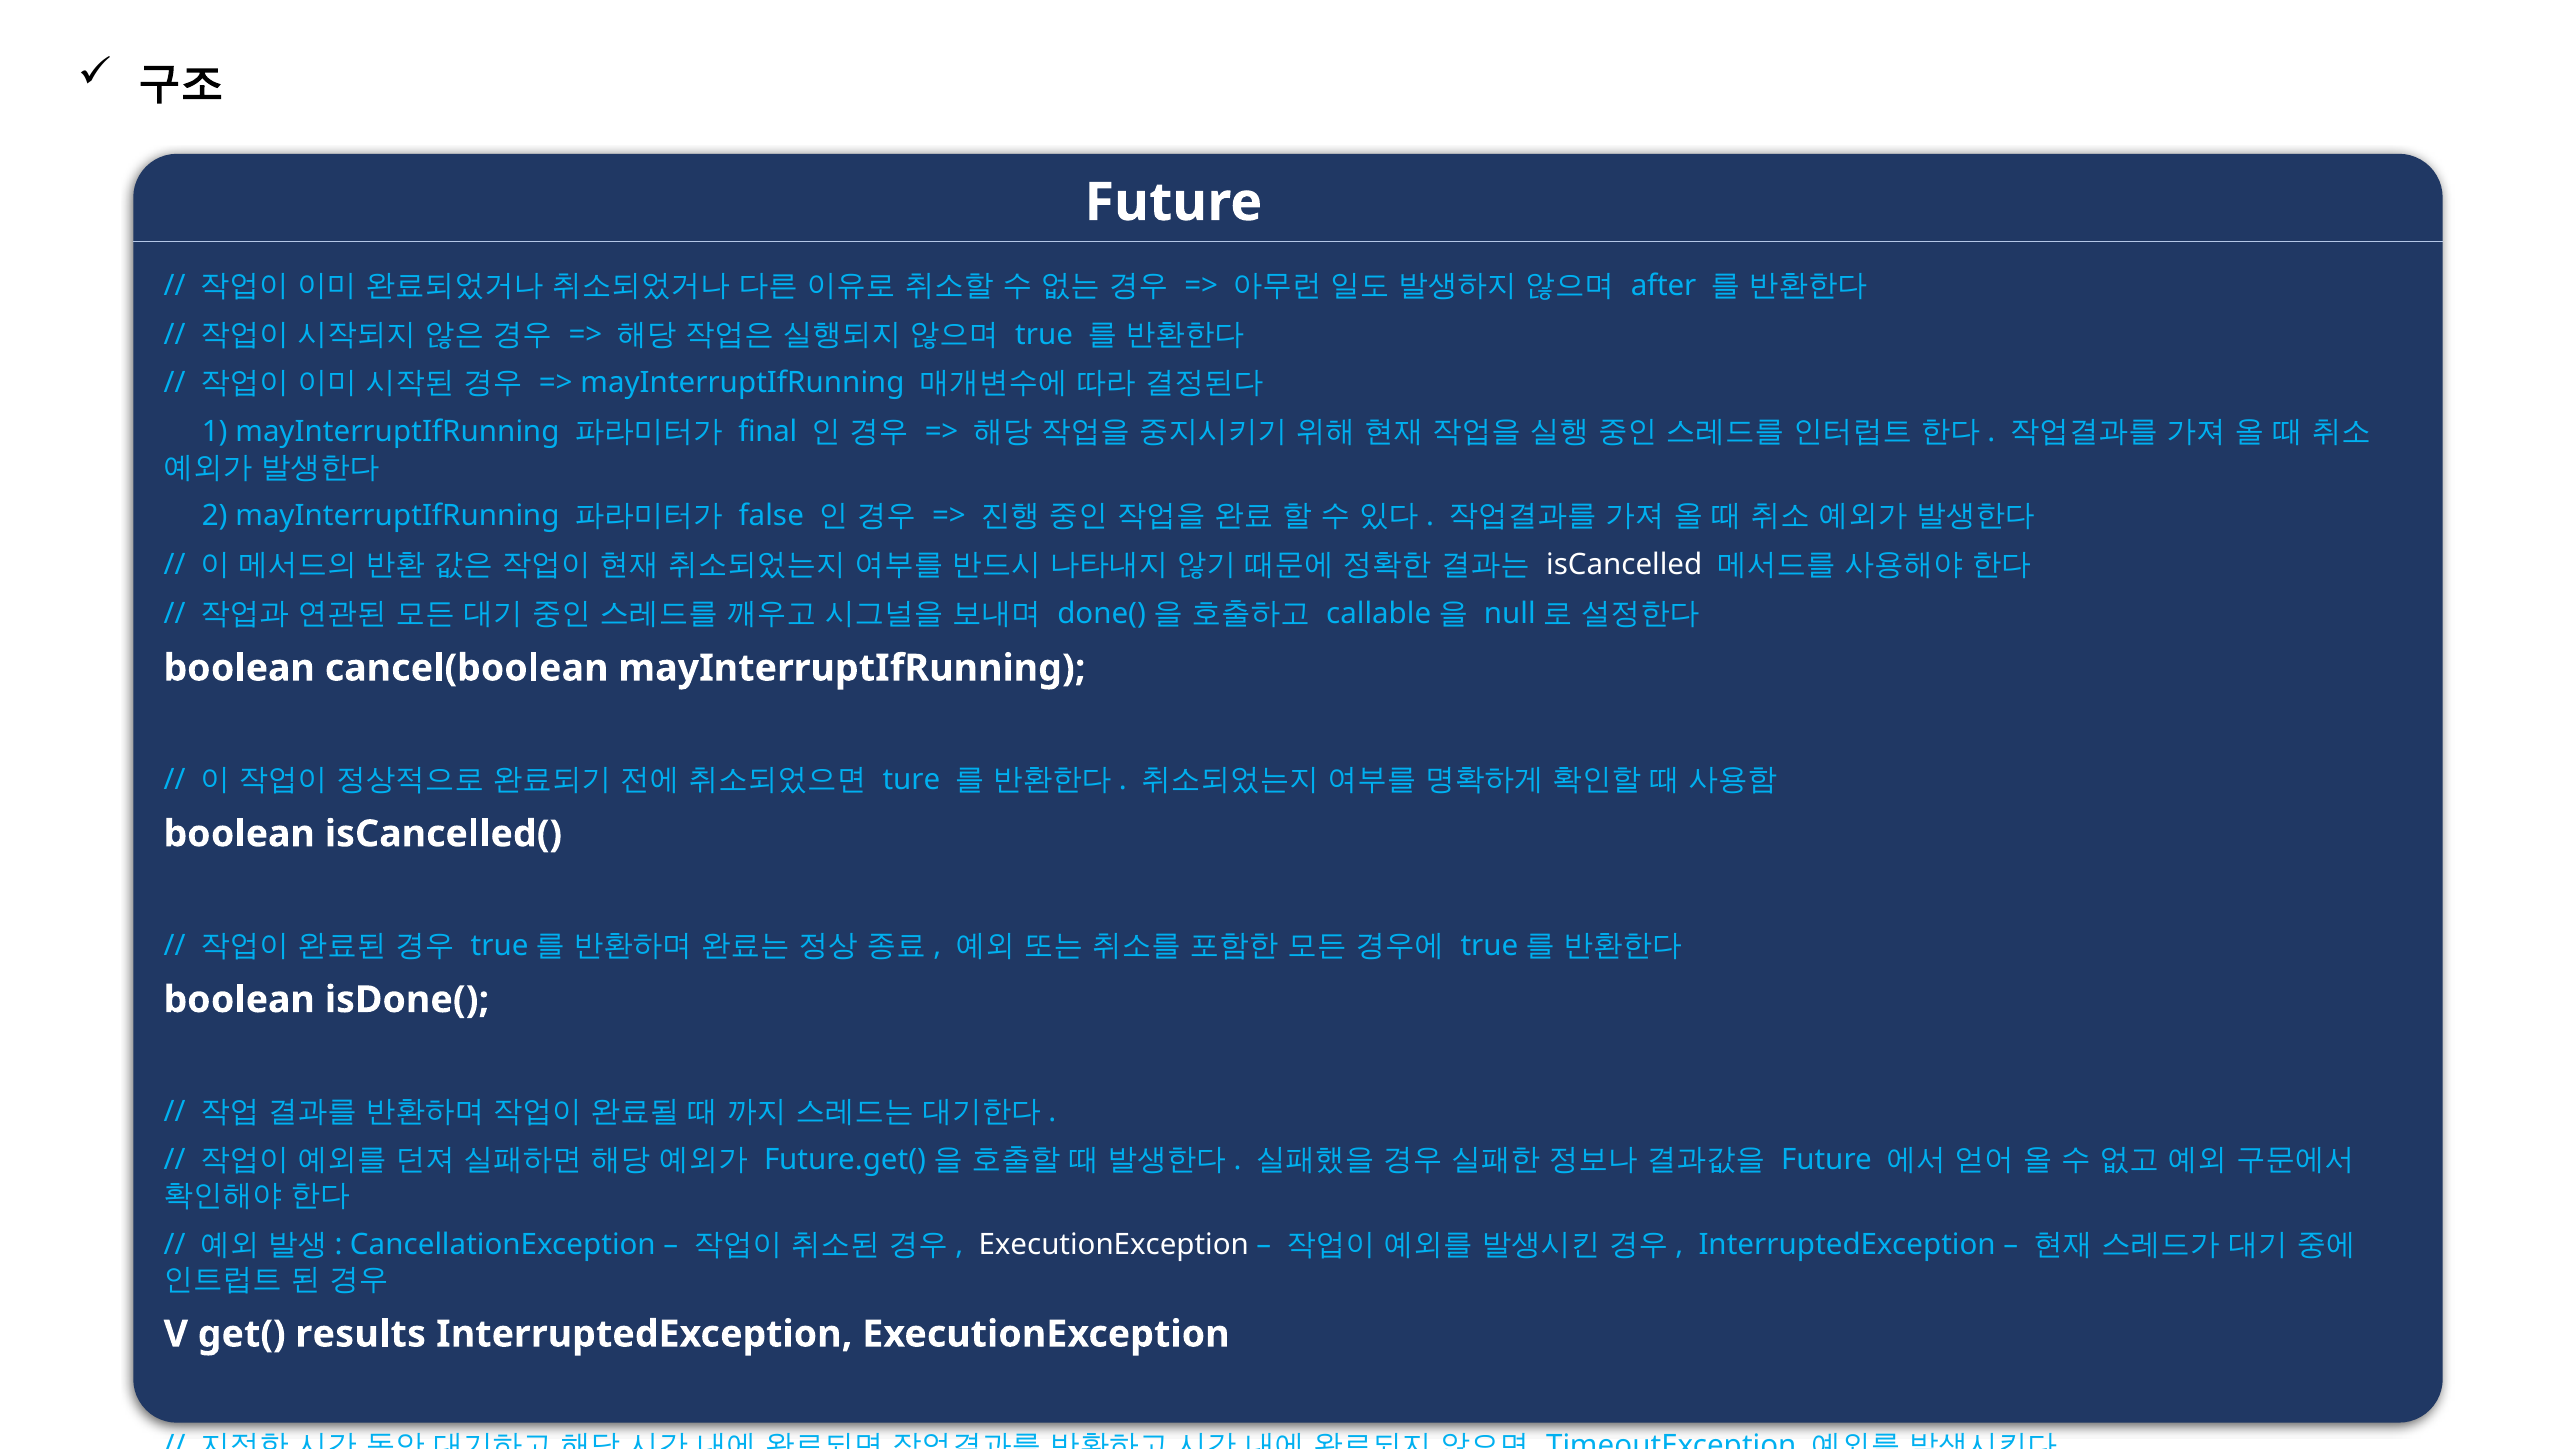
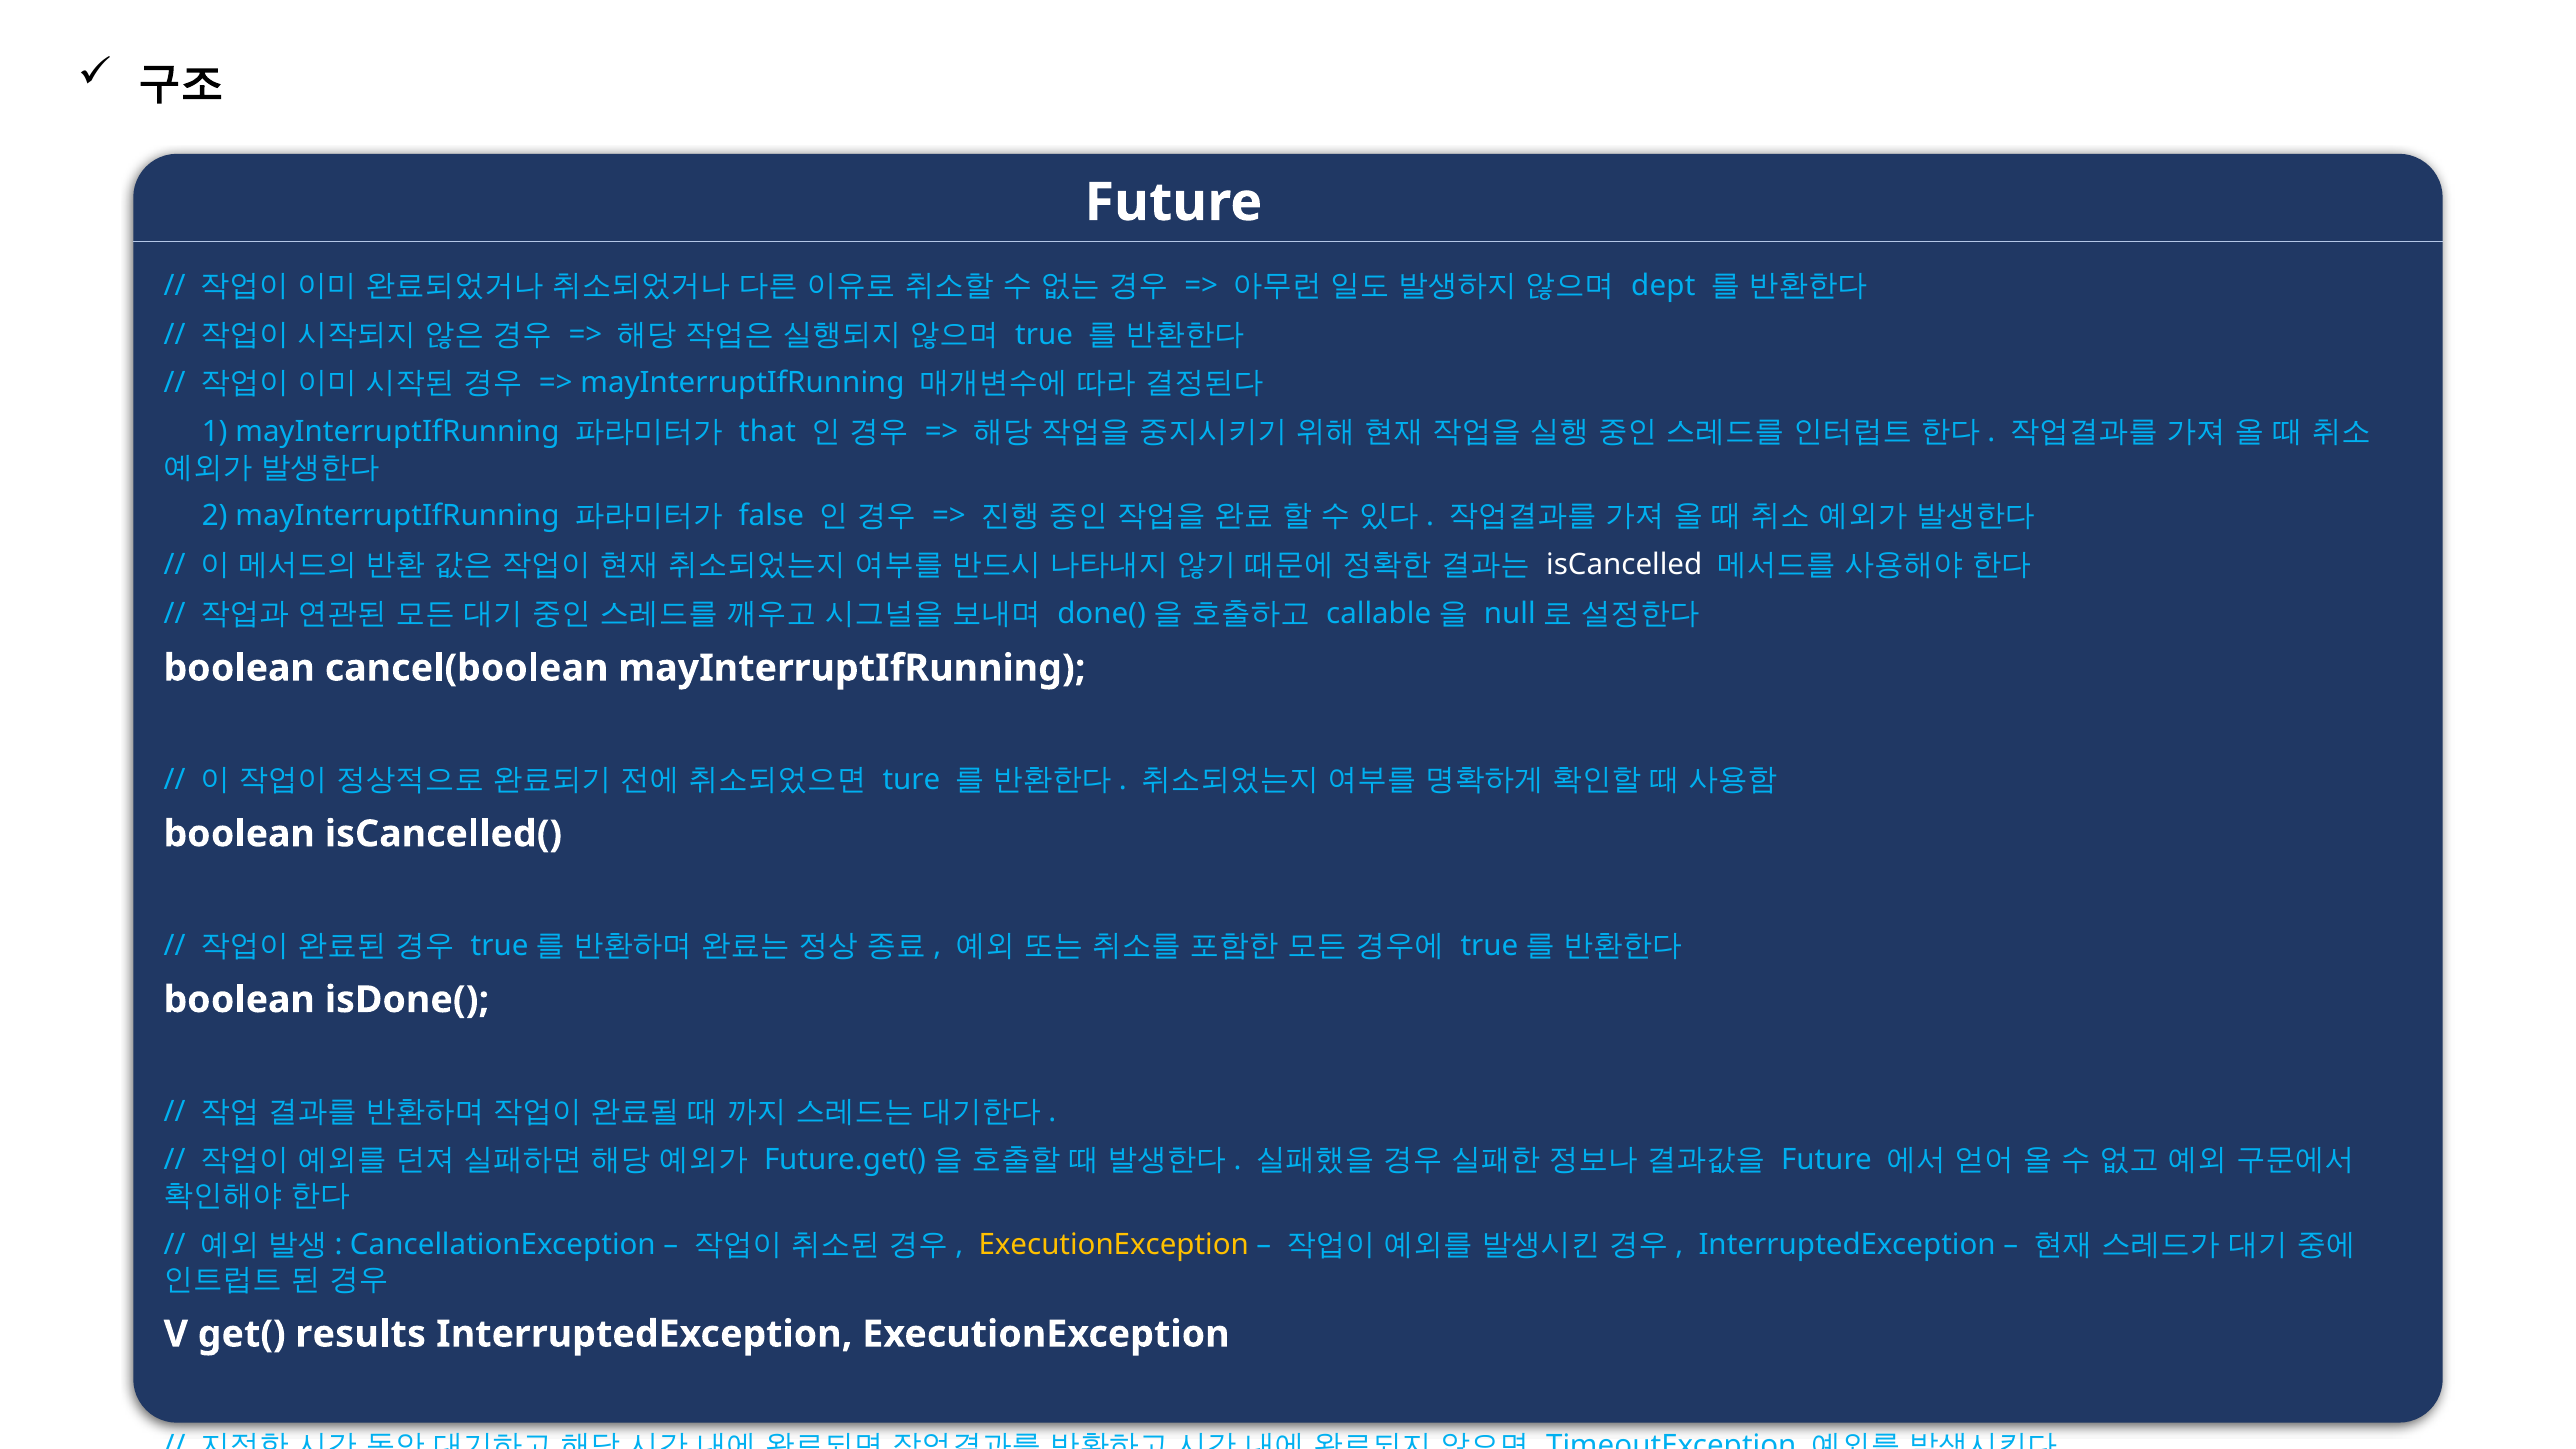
after: after -> dept (1663, 285)
final: final -> that (767, 432)
ExecutionException colour: white -> yellow (1114, 1244)
